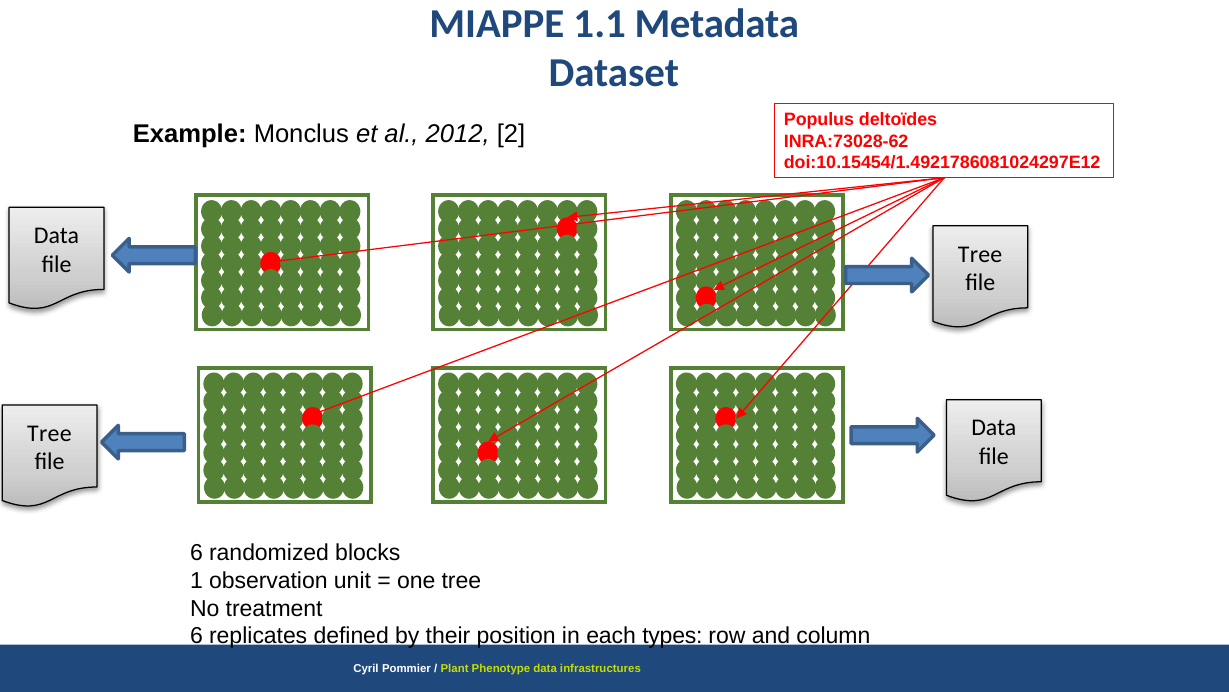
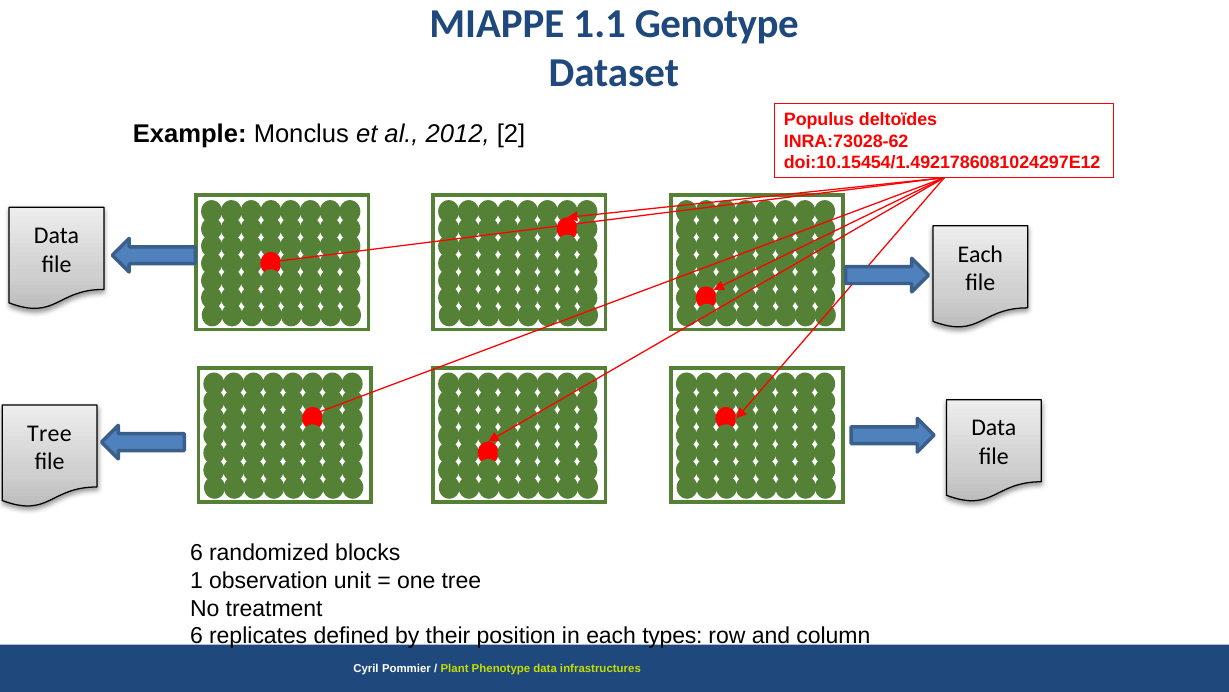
Metadata: Metadata -> Genotype (717, 24)
Tree: Tree -> Each (980, 254)
